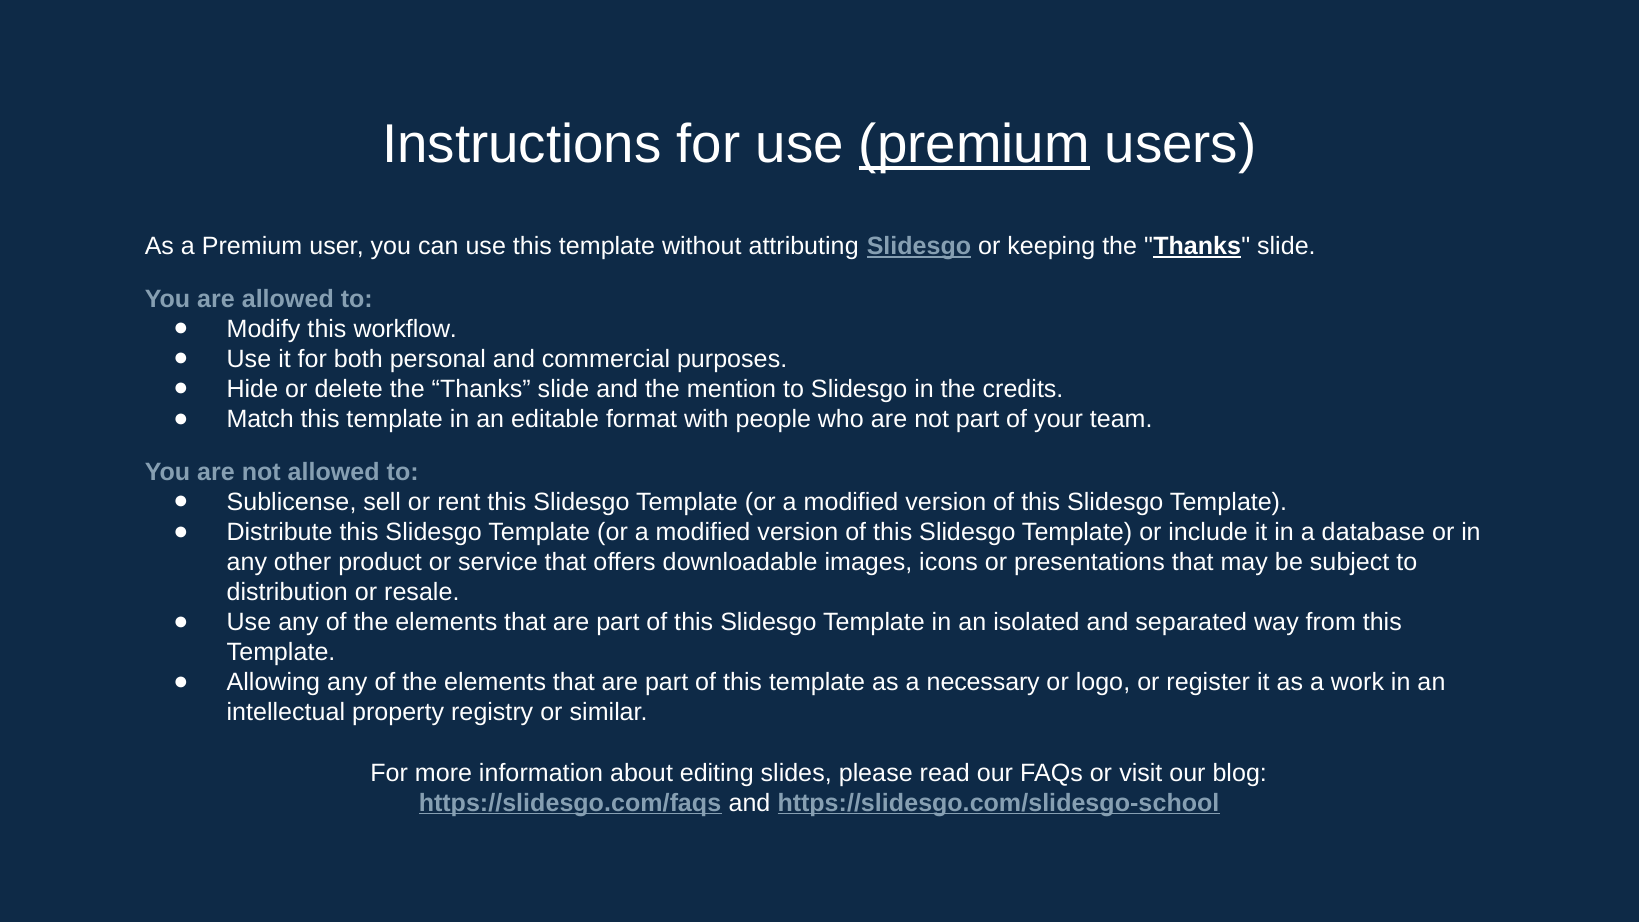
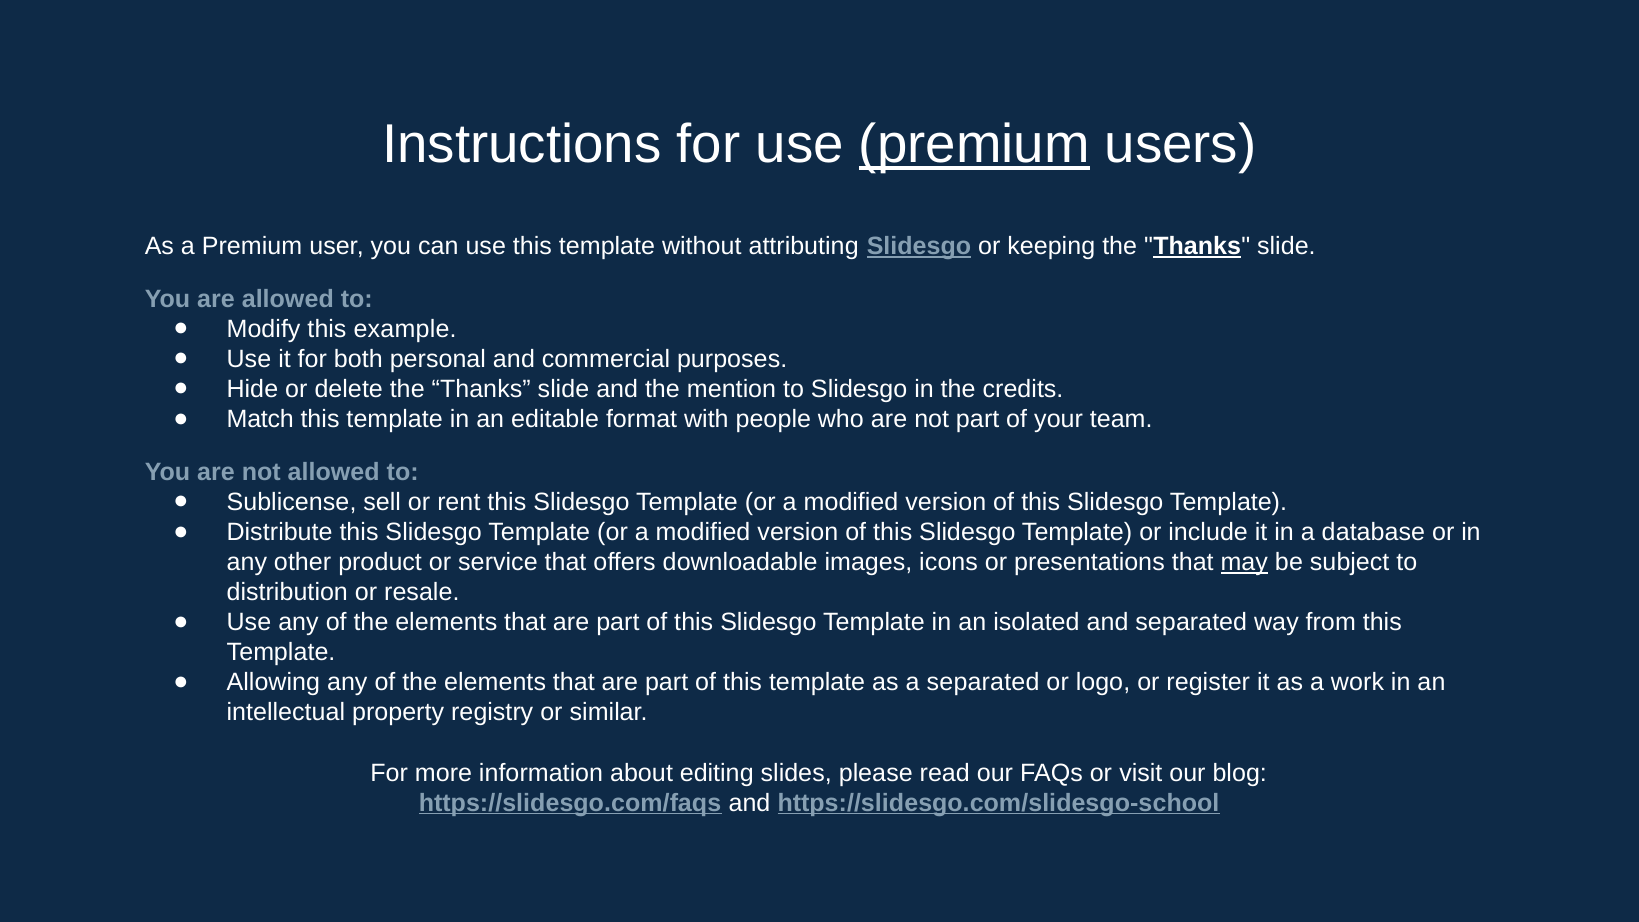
workflow: workflow -> example (405, 329)
may underline: none -> present (1244, 562)
a necessary: necessary -> separated (983, 683)
